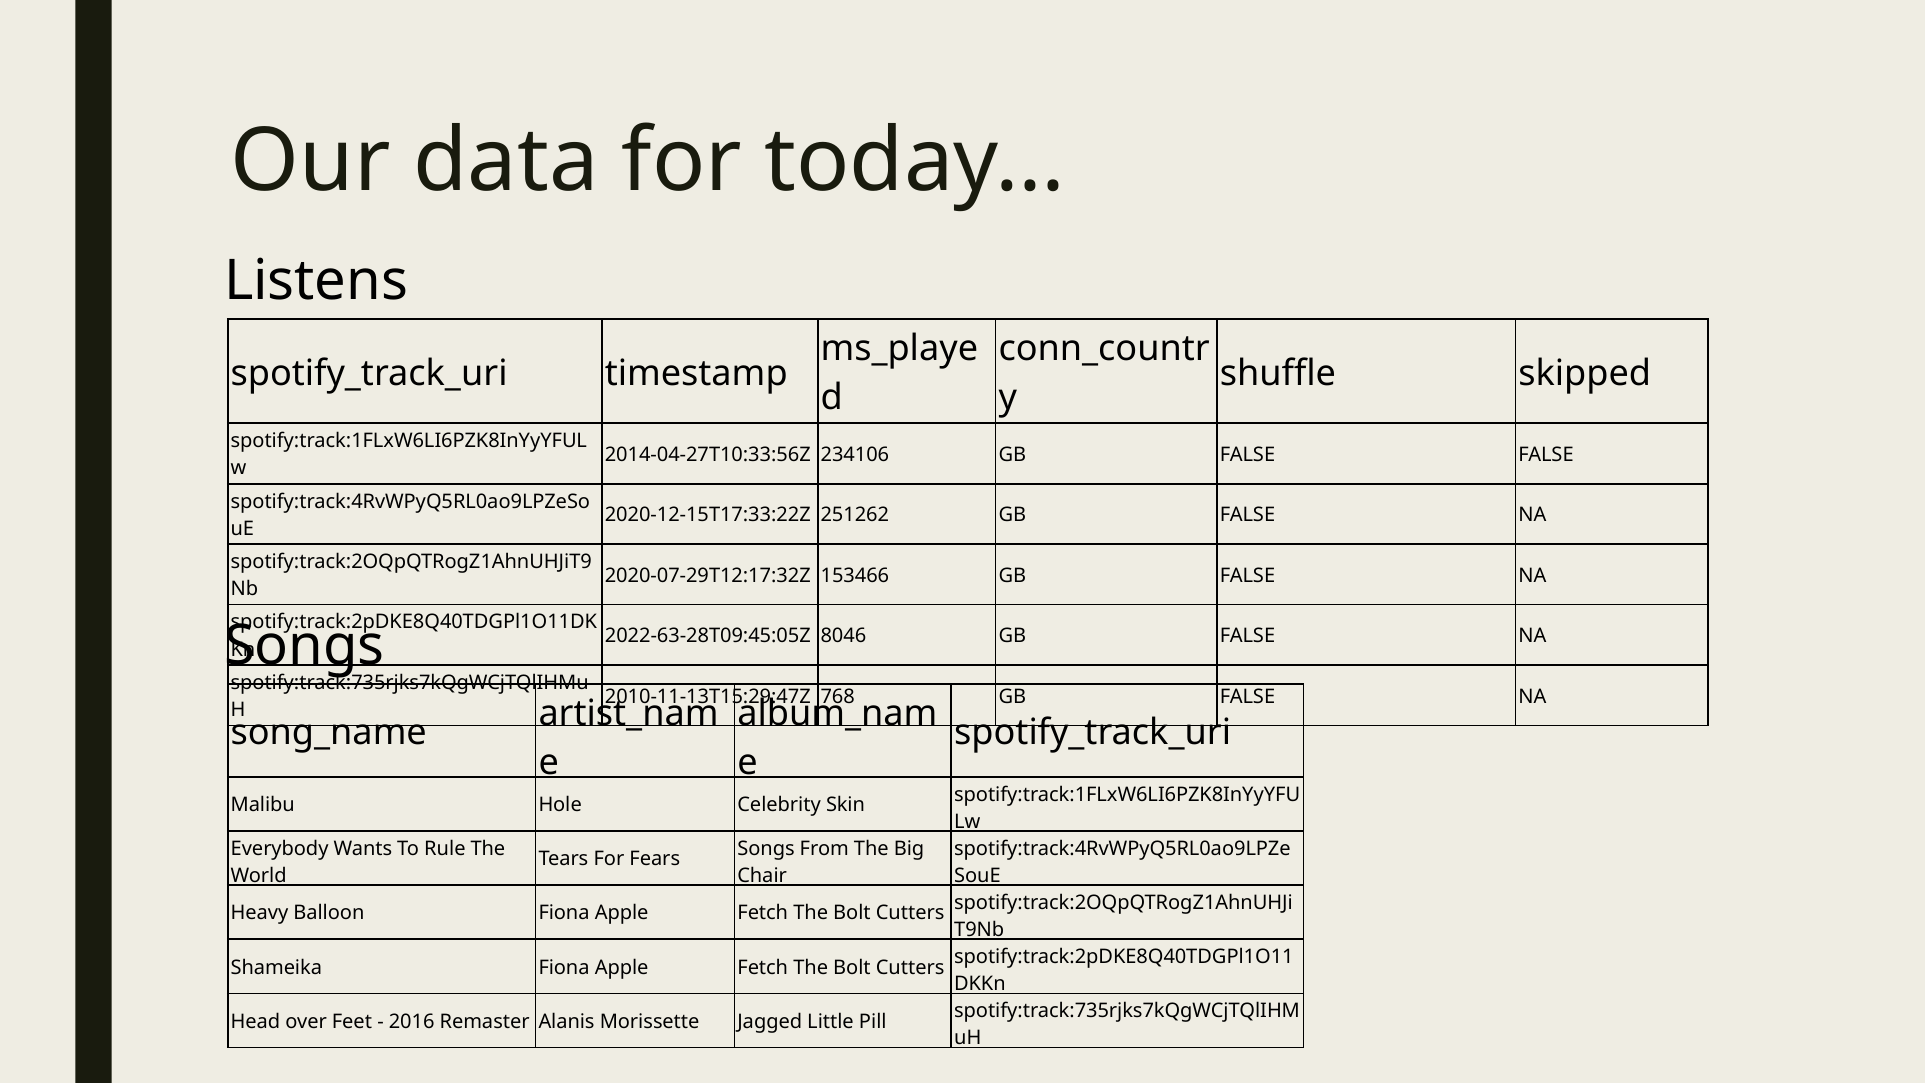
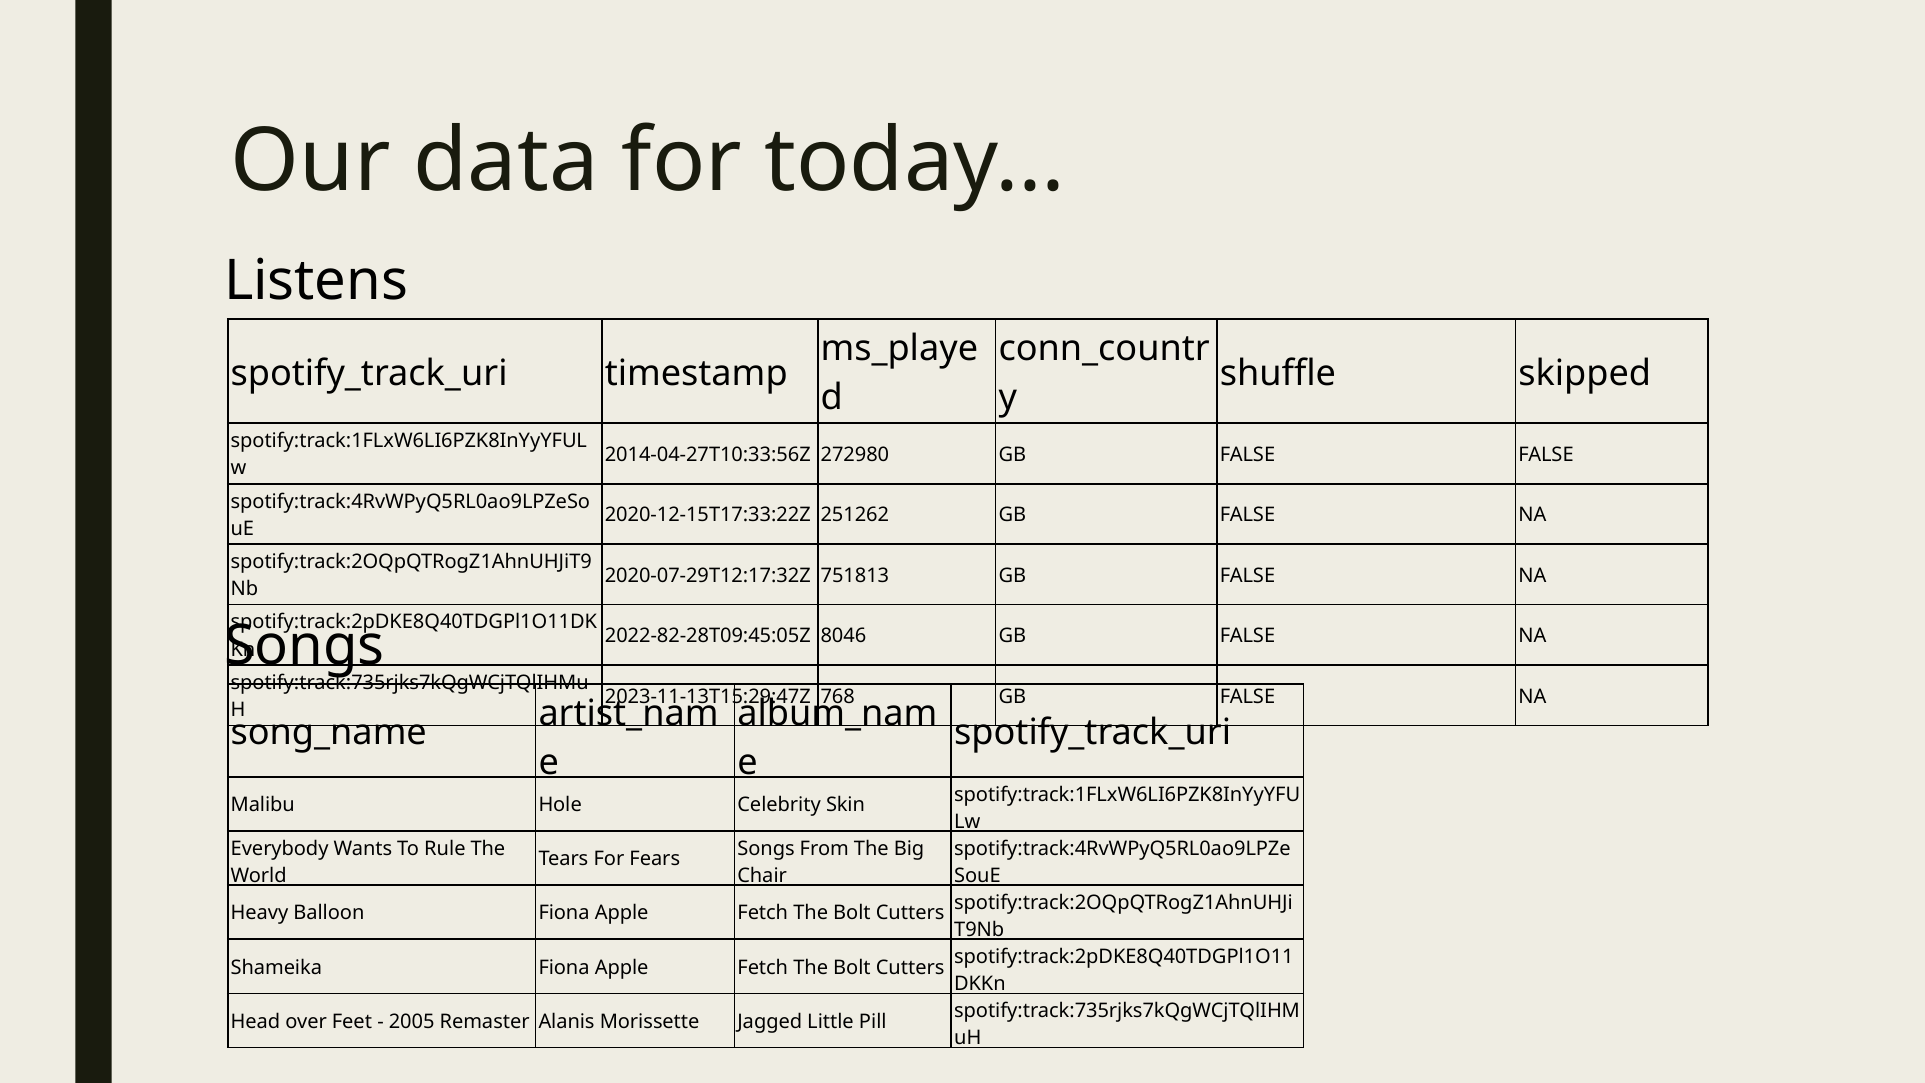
234106: 234106 -> 272980 (855, 455)
153466: 153466 -> 751813 (855, 575)
2022-63-28T09:45:05Z: 2022-63-28T09:45:05Z -> 2022-82-28T09:45:05Z (708, 636)
2010-11-13T15:29:47Z: 2010-11-13T15:29:47Z -> 2023-11-13T15:29:47Z (708, 696)
2016: 2016 -> 2005 (412, 1022)
